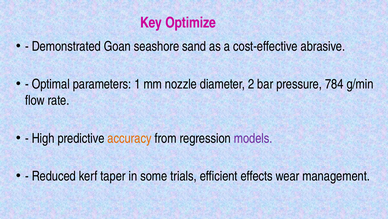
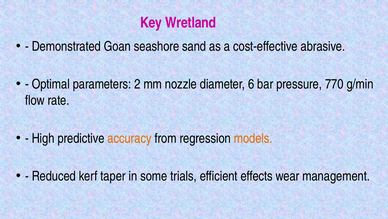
Optimize: Optimize -> Wretland (191, 23)
1: 1 -> 2 (137, 84)
2: 2 -> 6 (251, 84)
784: 784 -> 770 (334, 84)
models colour: purple -> orange (253, 138)
